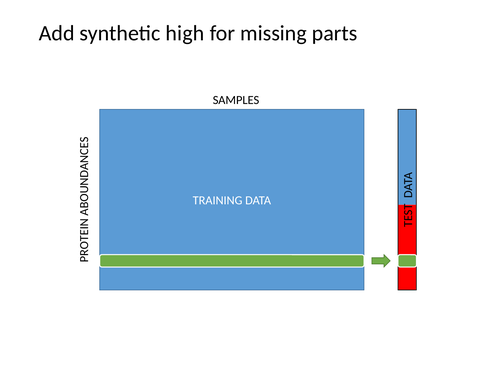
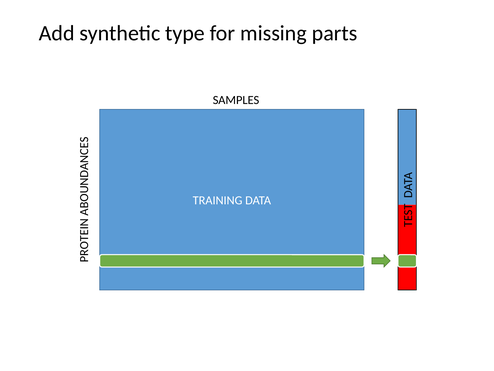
high: high -> type (185, 33)
